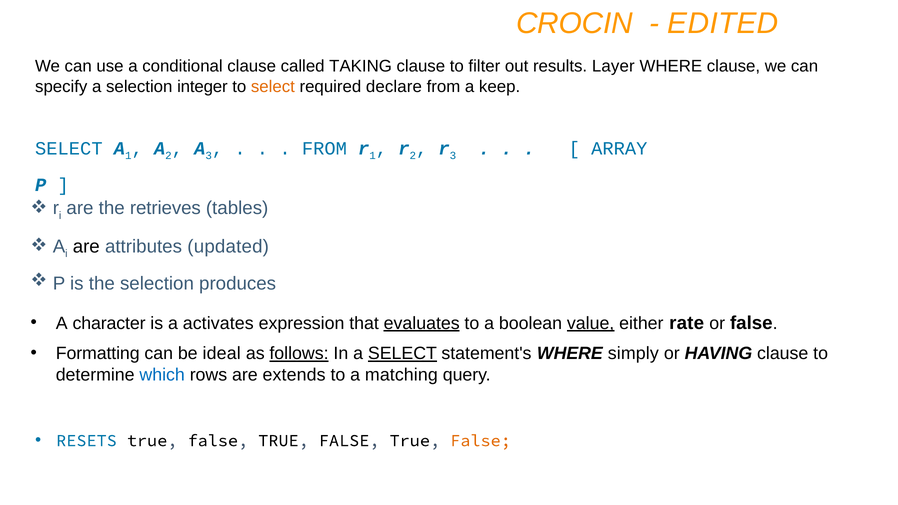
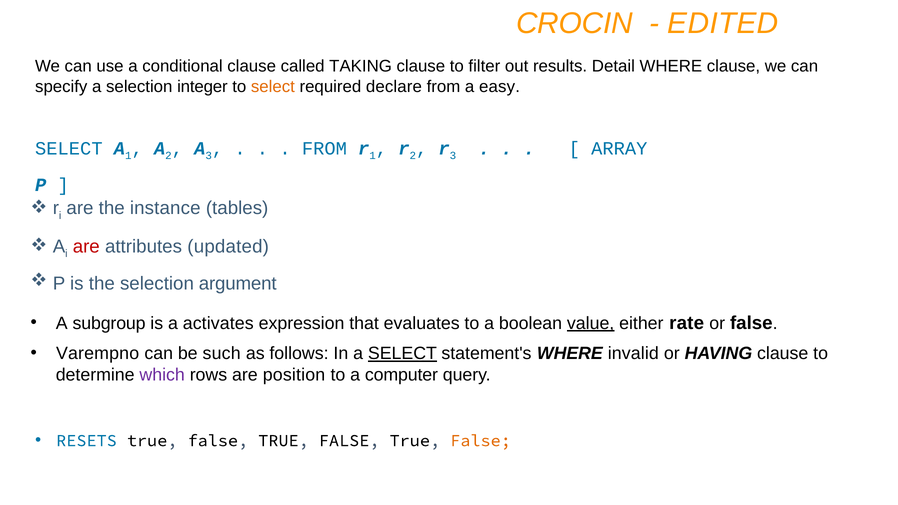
Layer: Layer -> Detail (613, 66)
keep: keep -> easy (499, 87)
retrieves: retrieves -> instance (165, 208)
are colour: black -> red (86, 247)
produces: produces -> argument (238, 283)
character: character -> subgroup (109, 323)
evaluates underline: present -> none (422, 323)
Formatting: Formatting -> Varempno (98, 354)
ideal: ideal -> such (222, 354)
follows underline: present -> none (299, 354)
simply: simply -> invalid (633, 354)
which colour: blue -> purple (162, 375)
extends: extends -> position (294, 375)
matching: matching -> computer (401, 375)
